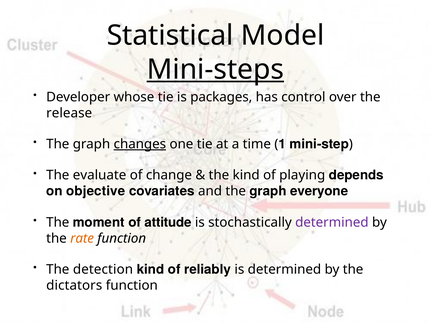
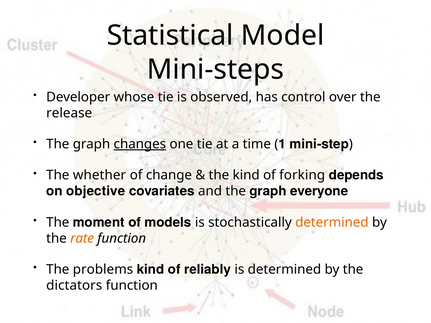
Mini-steps underline: present -> none (215, 69)
packages: packages -> observed (221, 97)
evaluate: evaluate -> whether (100, 175)
playing: playing -> forking (302, 175)
attitude: attitude -> models (168, 223)
determined colour: purple -> orange (332, 223)
detection: detection -> problems (103, 270)
